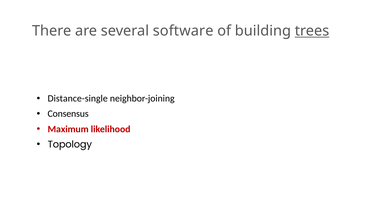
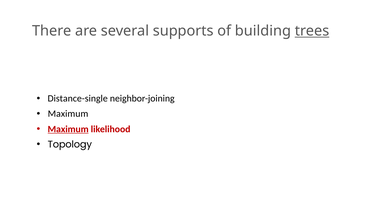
software: software -> supports (183, 31)
Consensus: Consensus -> Maximum (68, 114)
Maximum underline: none -> present (68, 129)
